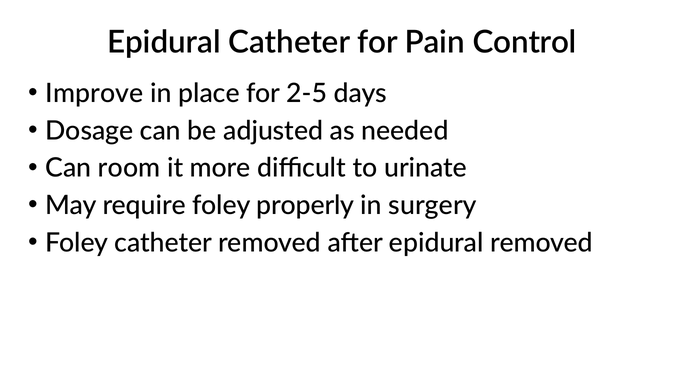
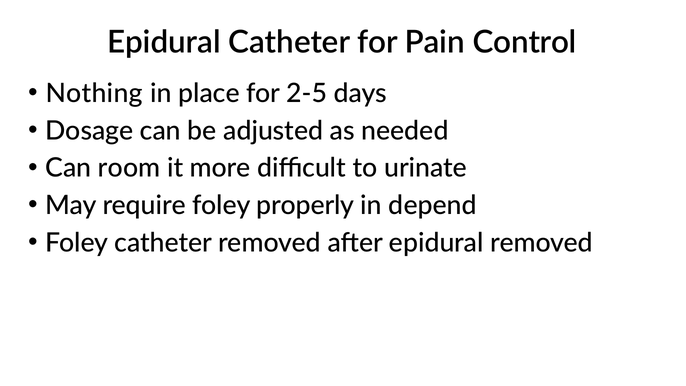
Improve: Improve -> Nothing (94, 93)
surgery: surgery -> depend (433, 206)
